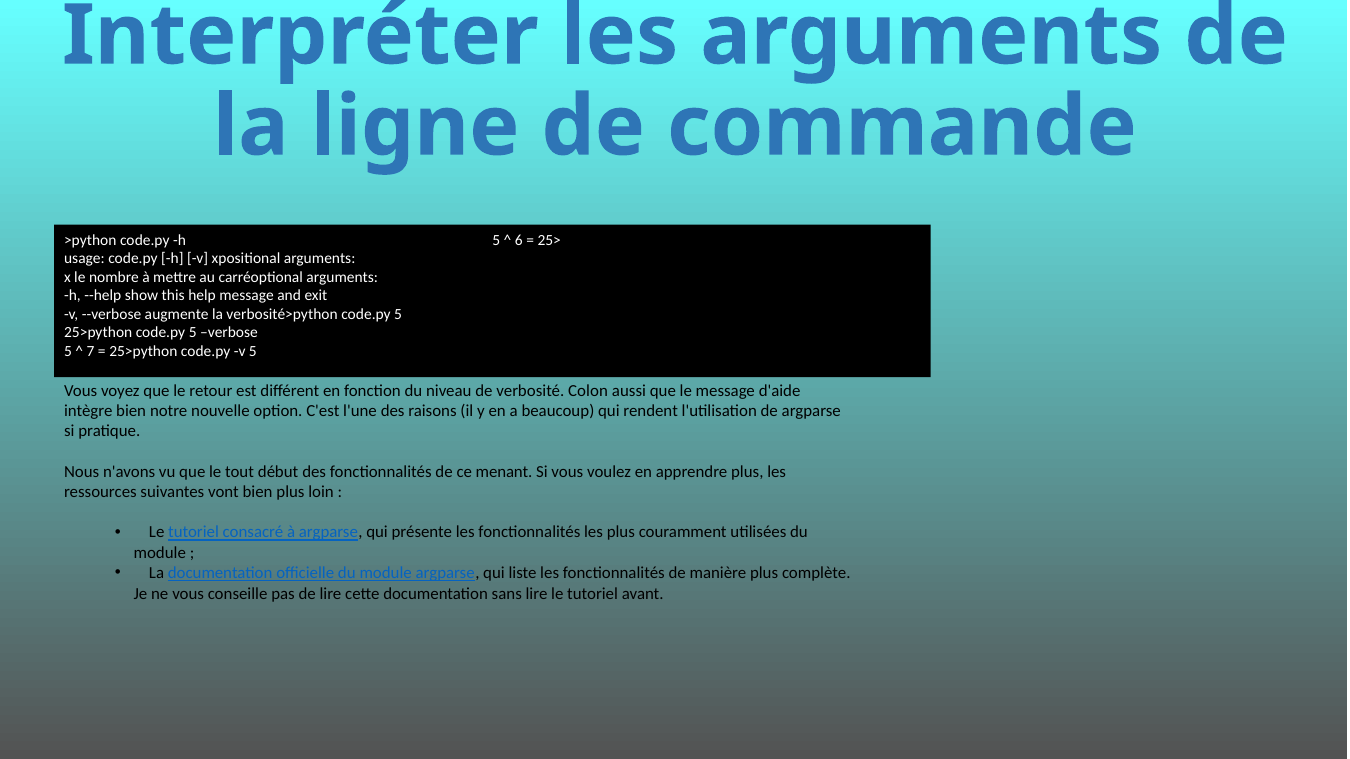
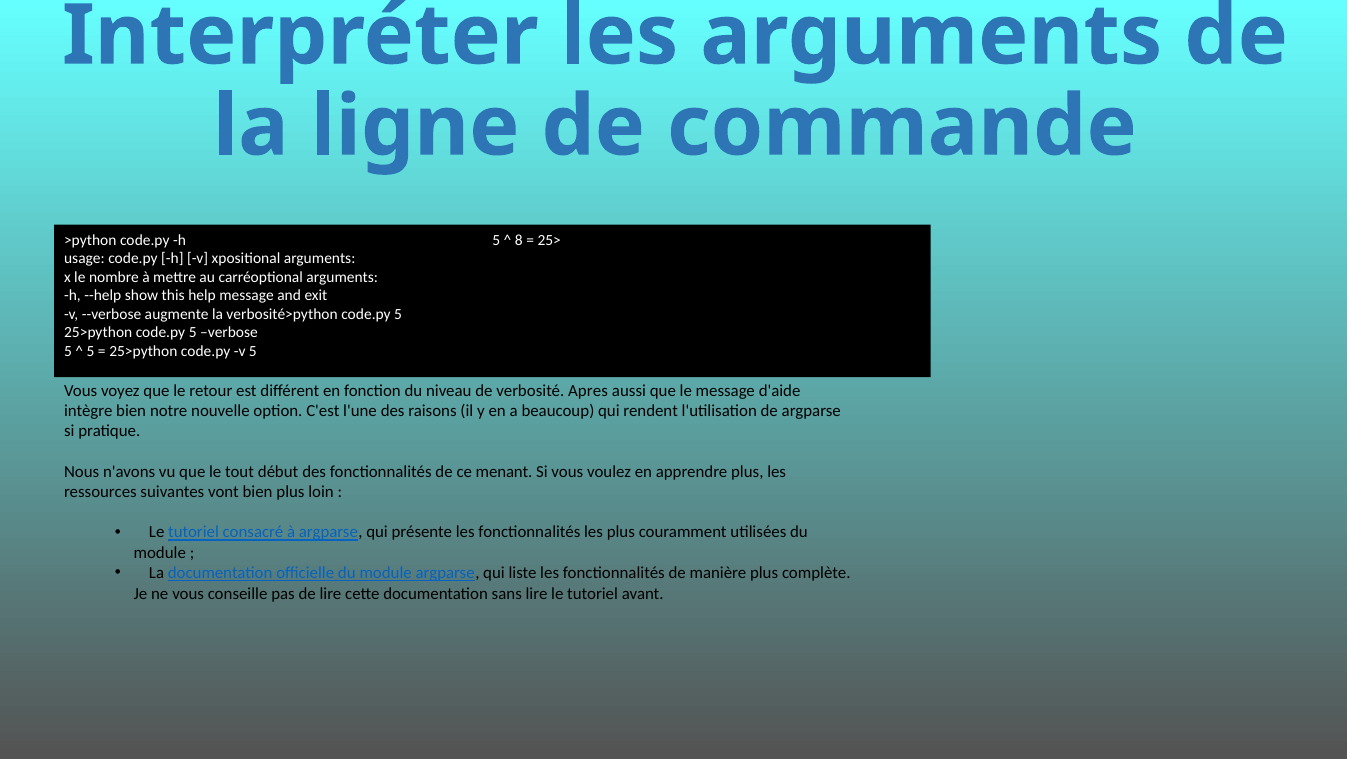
6: 6 -> 8 (519, 240)
7: 7 -> 5 (91, 352)
Colon: Colon -> Apres (588, 391)
